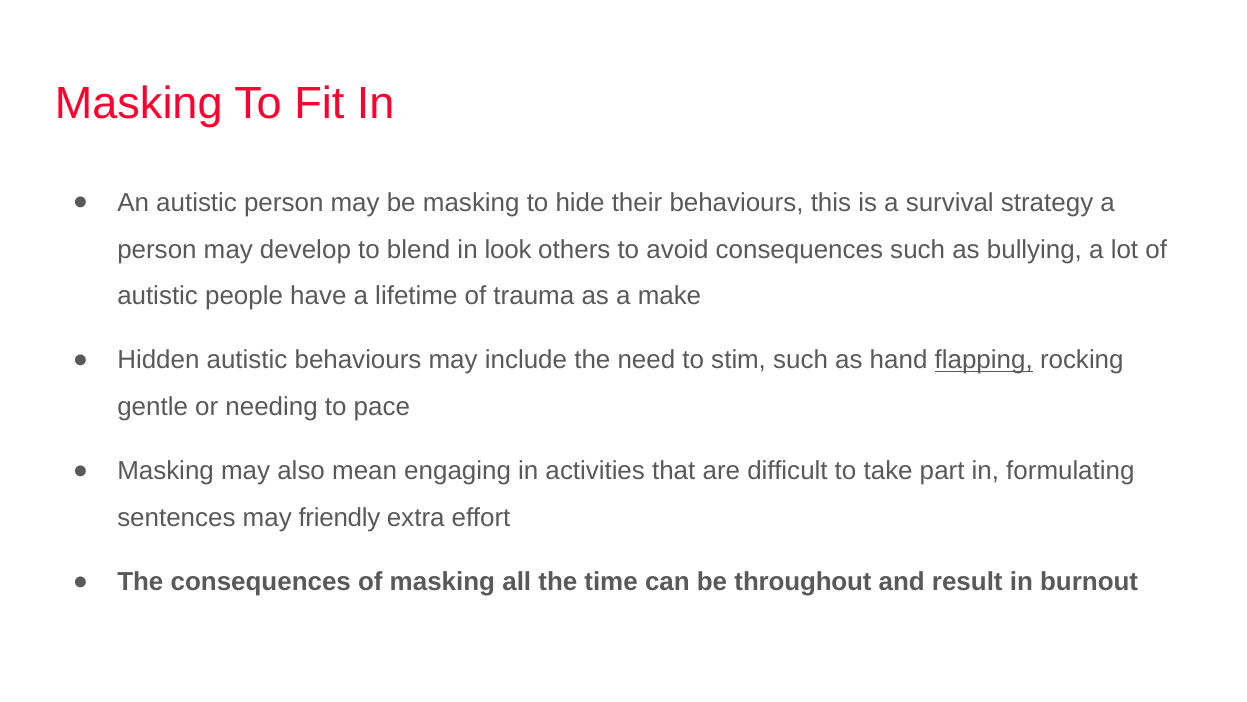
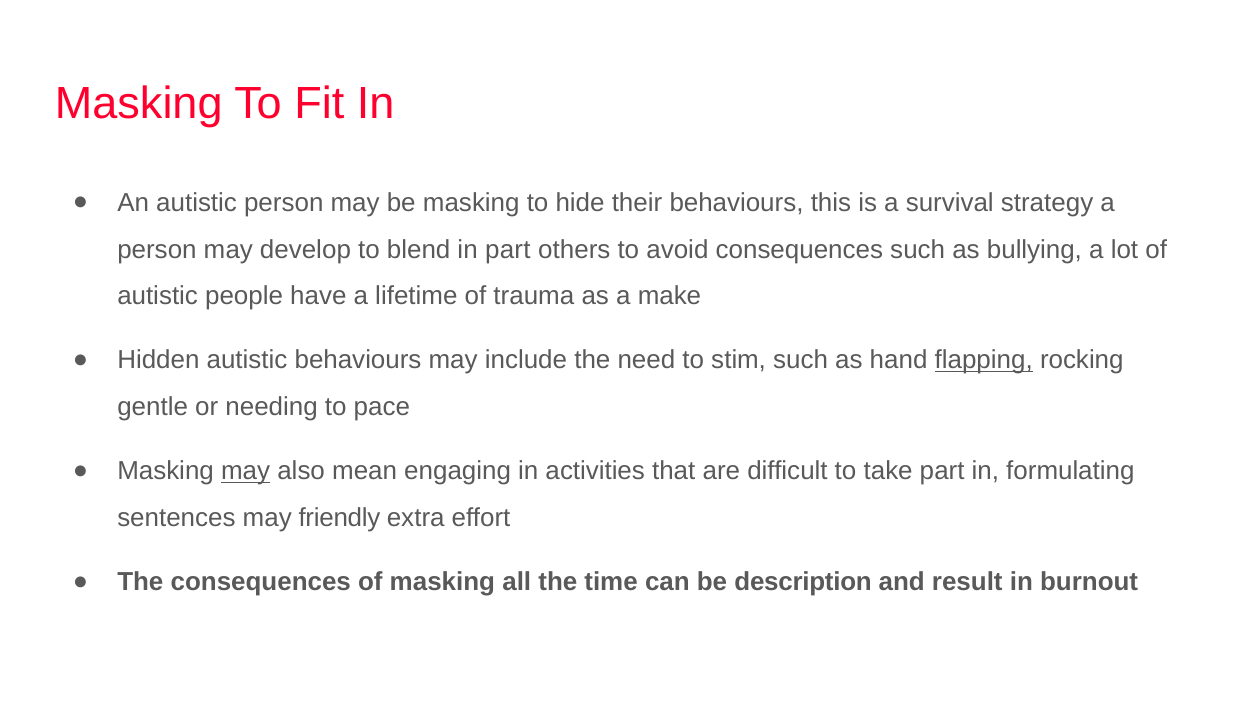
in look: look -> part (508, 249)
may underline: none -> present (246, 471)
throughout: throughout -> description (803, 582)
